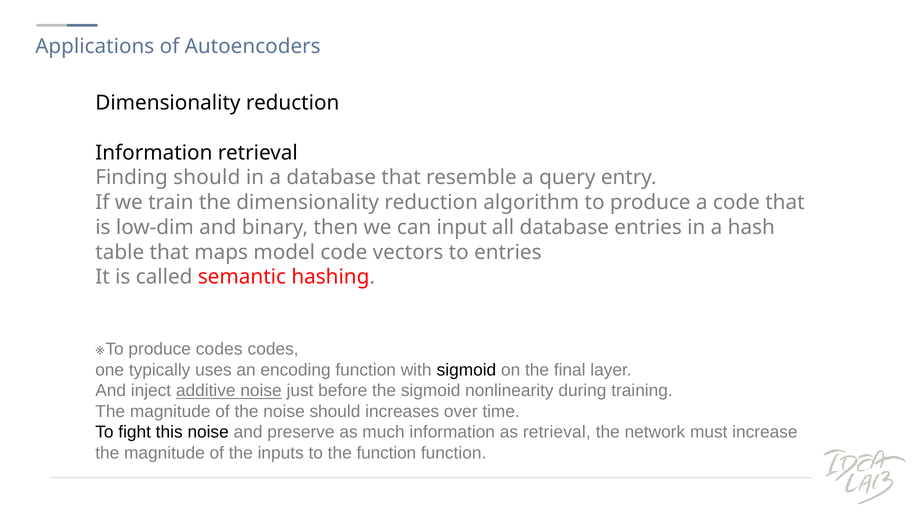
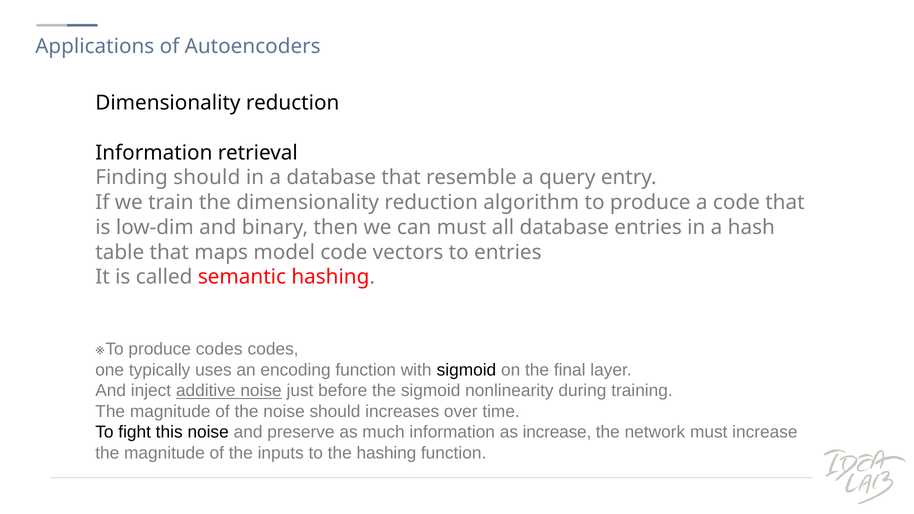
can input: input -> must (462, 227)
as retrieval: retrieval -> increase (557, 432)
the function: function -> hashing (386, 453)
